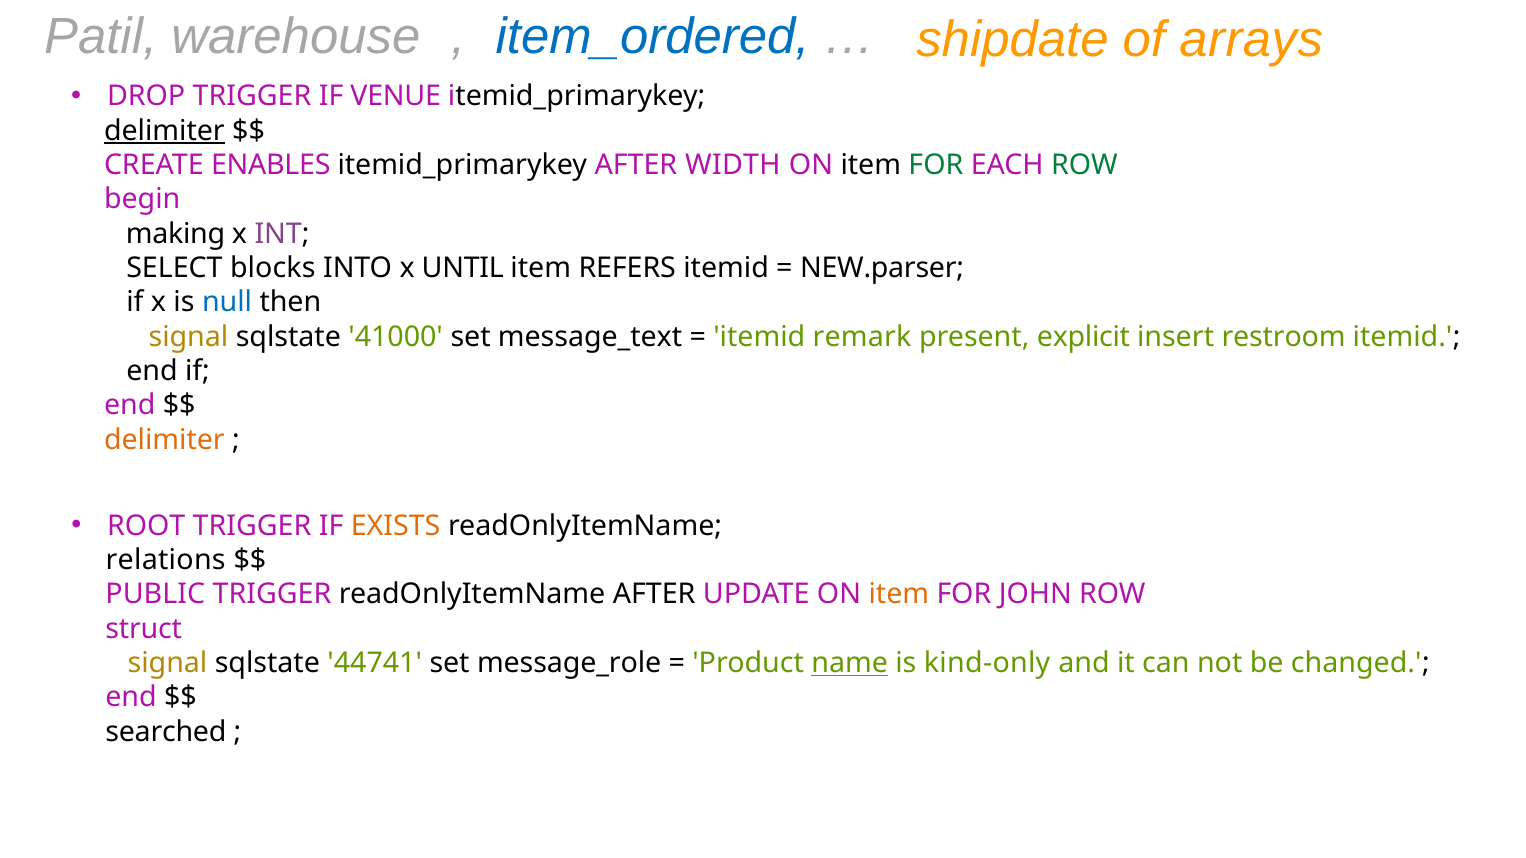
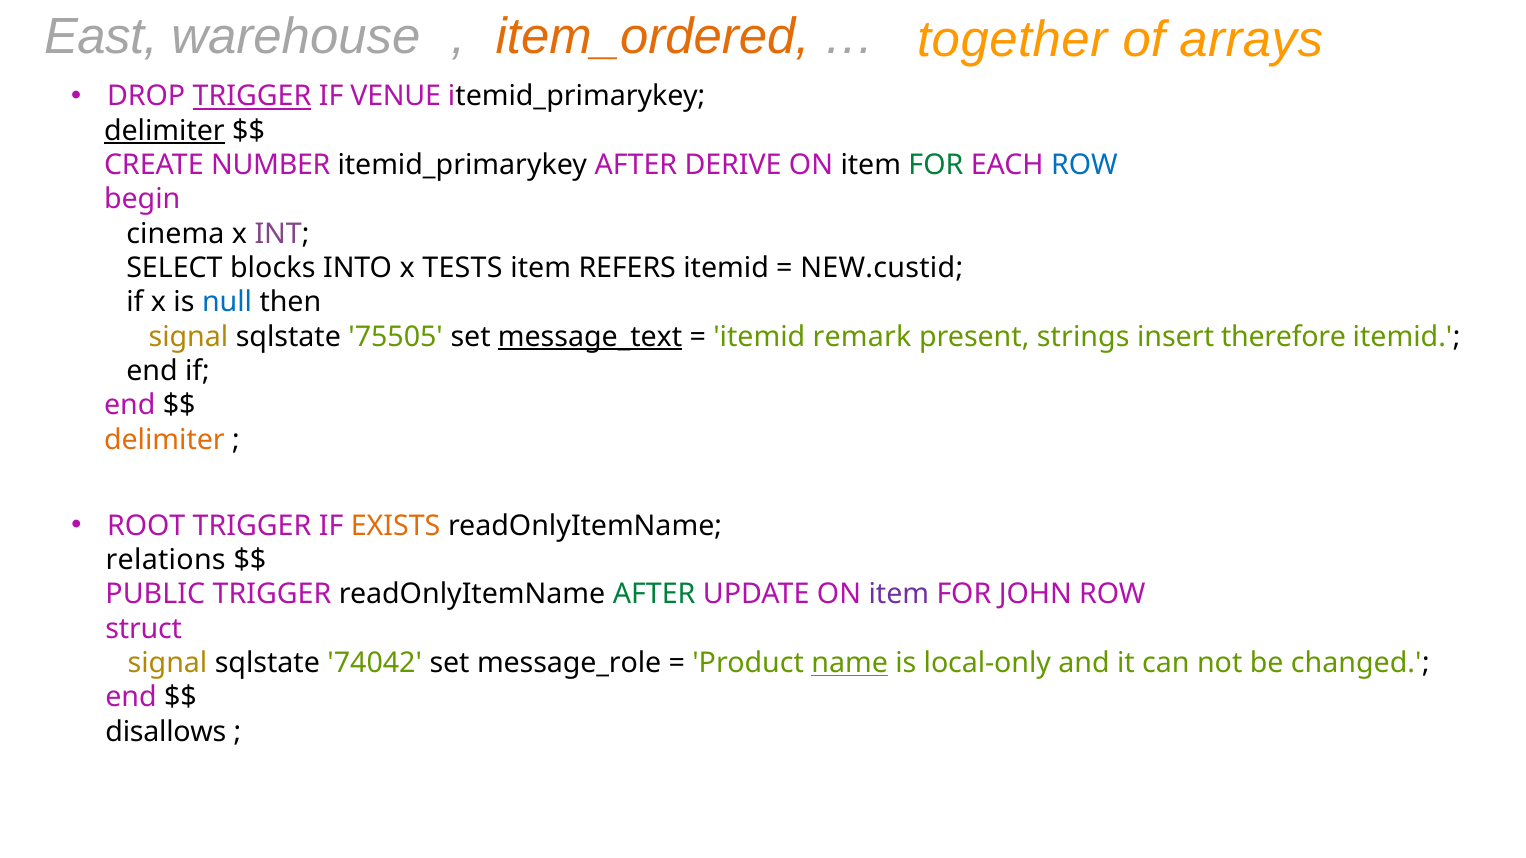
Patil: Patil -> East (101, 36)
item_ordered colour: blue -> orange (653, 36)
shipdate: shipdate -> together (1012, 40)
TRIGGER underline: none -> present (252, 97)
ENABLES: ENABLES -> NUMBER (271, 165)
WIDTH: WIDTH -> DERIVE (733, 165)
ROW colour: green -> blue (1084, 165)
making: making -> cinema (175, 234)
UNTIL: UNTIL -> TESTS (462, 268)
NEW.parser: NEW.parser -> NEW.custid (882, 268)
41000: 41000 -> 75505 (396, 337)
message_text underline: none -> present (590, 337)
explicit: explicit -> strings (1083, 337)
restroom: restroom -> therefore (1284, 337)
AFTER colour: black -> green (654, 595)
item colour: orange -> purple (899, 595)
44741: 44741 -> 74042 (375, 663)
kind-only: kind-only -> local-only (987, 663)
searched: searched -> disallows (166, 732)
